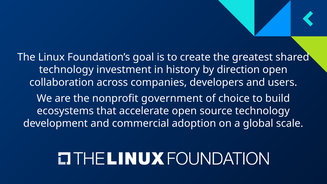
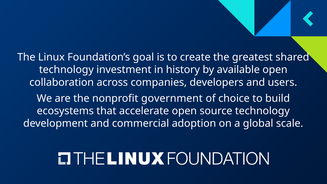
direction: direction -> available (238, 70)
